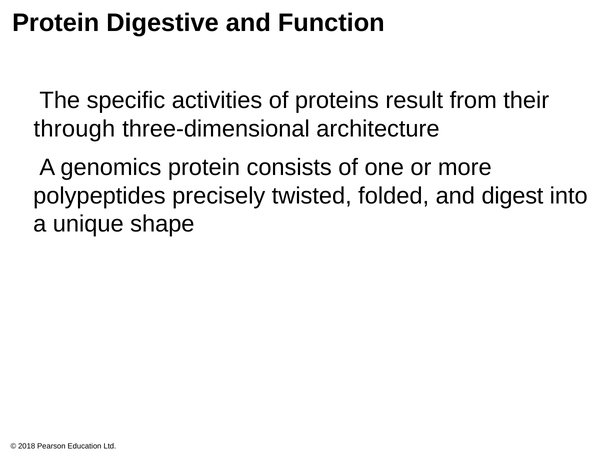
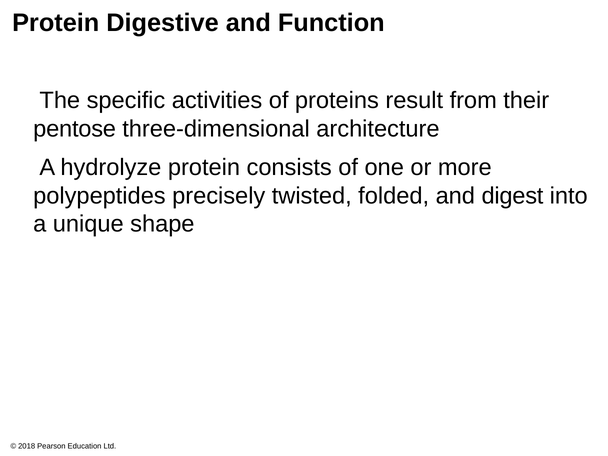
through: through -> pentose (75, 129)
genomics: genomics -> hydrolyze (111, 167)
